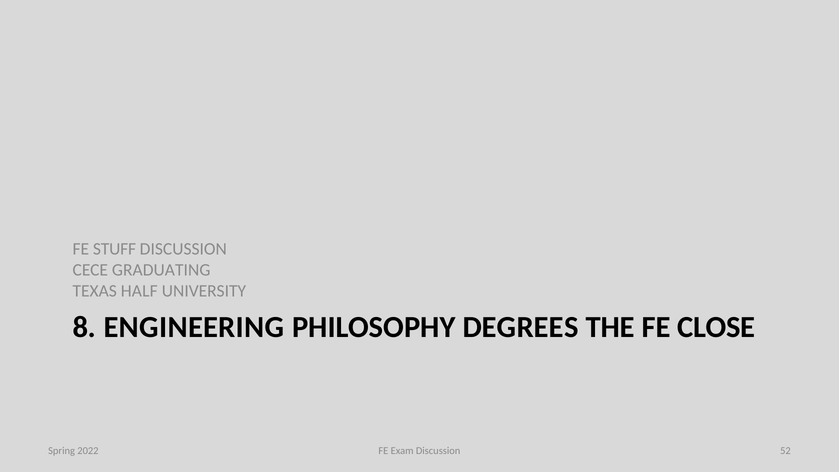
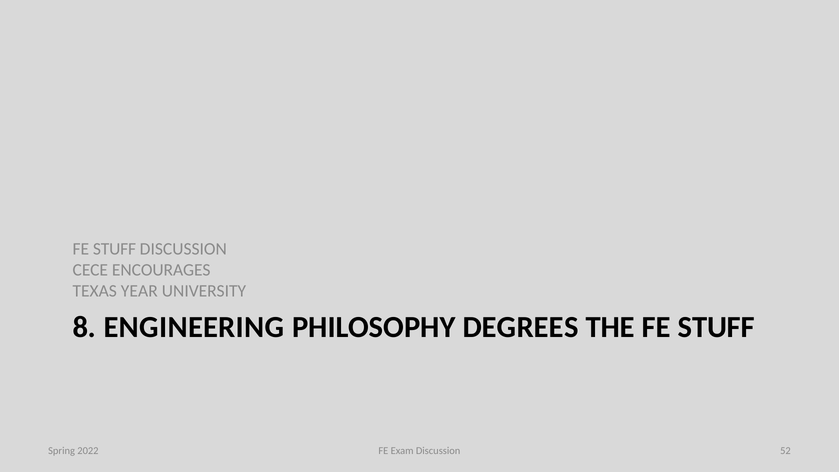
GRADUATING: GRADUATING -> ENCOURAGES (161, 270)
HALF: HALF -> YEAR (139, 291)
THE FE CLOSE: CLOSE -> STUFF (716, 327)
